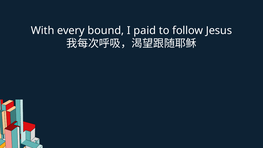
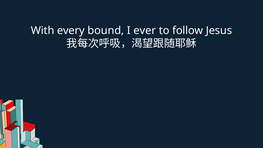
paid: paid -> ever (145, 30)
